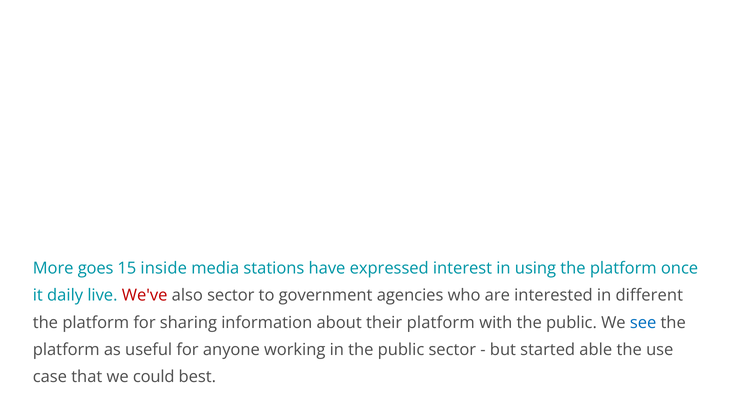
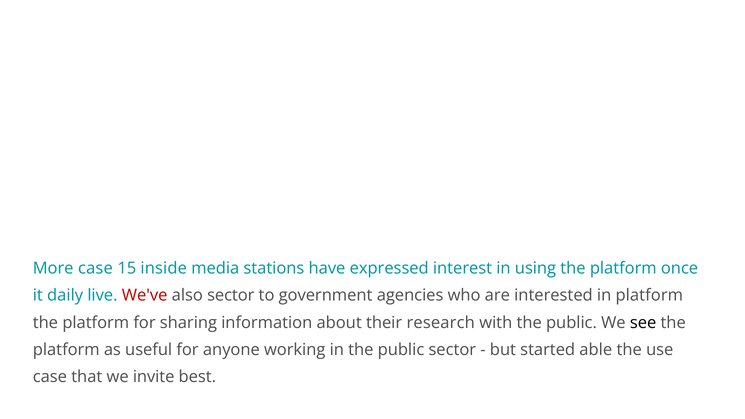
More goes: goes -> case (95, 268)
in different: different -> platform (649, 296)
their platform: platform -> research (441, 323)
see colour: blue -> black (643, 323)
could: could -> invite (154, 377)
